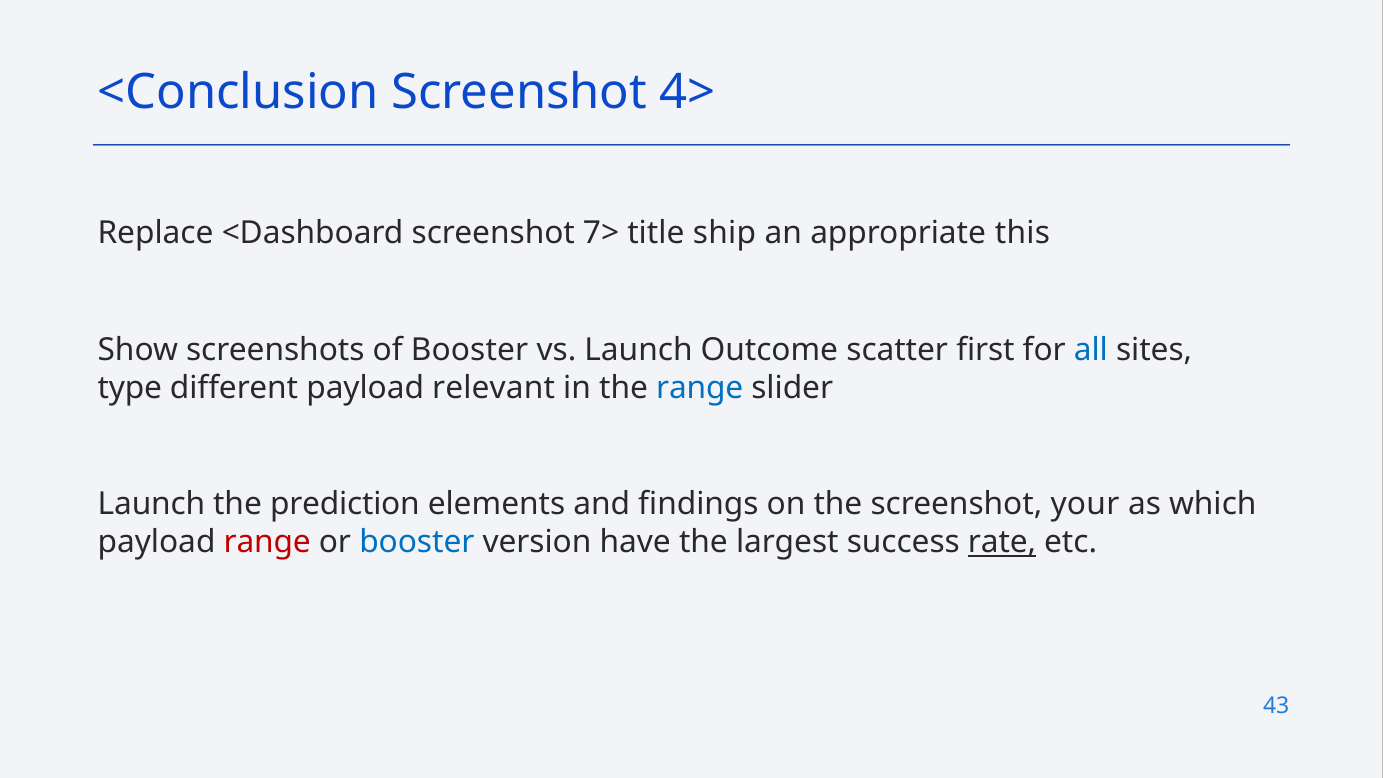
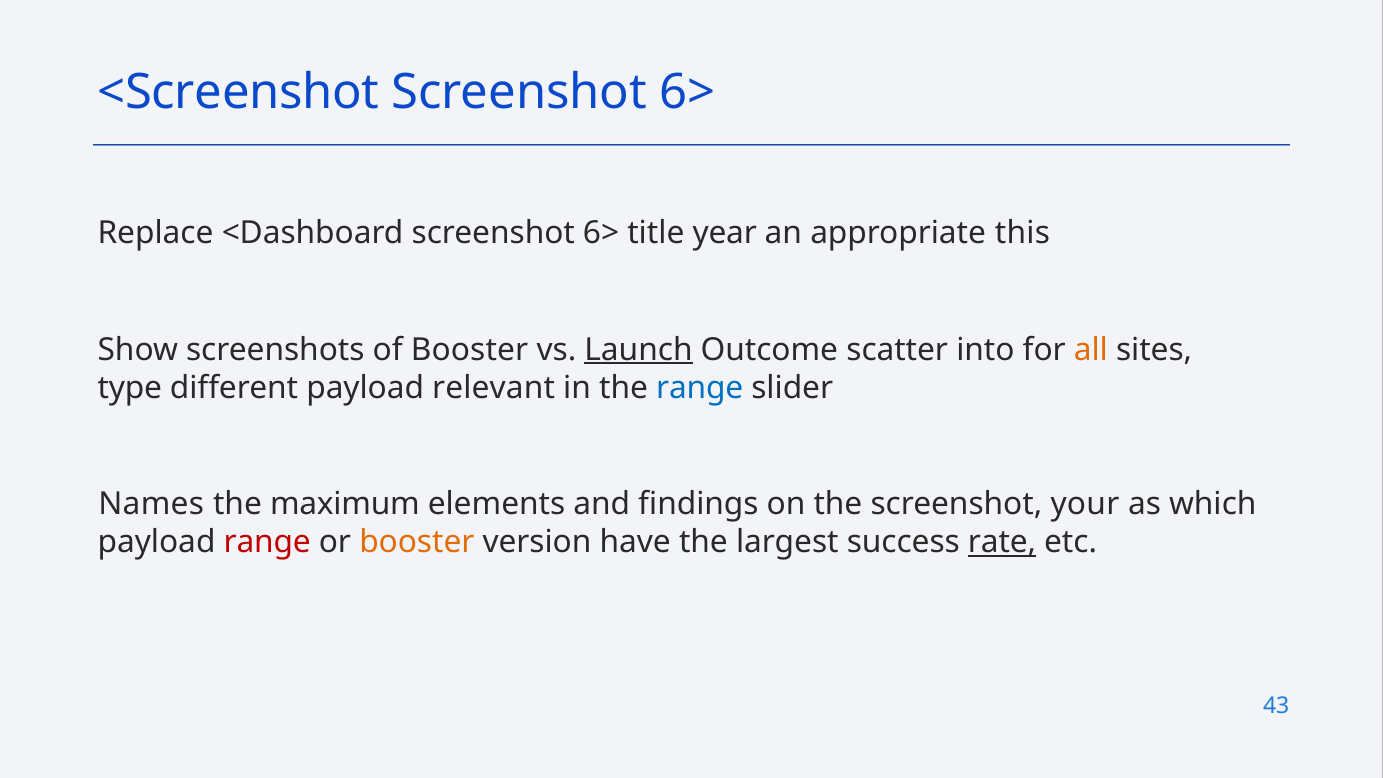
<Conclusion: <Conclusion -> <Screenshot (238, 92)
4>: 4> -> 6> (688, 92)
<Dashboard screenshot 7>: 7> -> 6> (601, 233)
ship: ship -> year (725, 233)
Launch underline: none -> present (638, 350)
first: first -> into (985, 350)
all colour: blue -> orange (1091, 350)
Launch: Launch -> Names (151, 504)
prediction: prediction -> maximum (345, 504)
booster colour: blue -> orange (417, 542)
